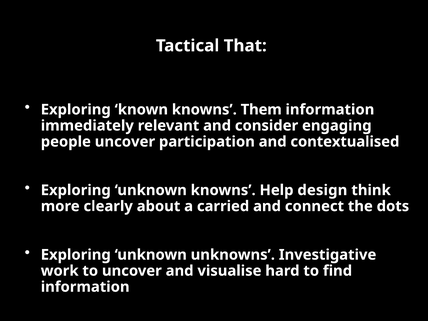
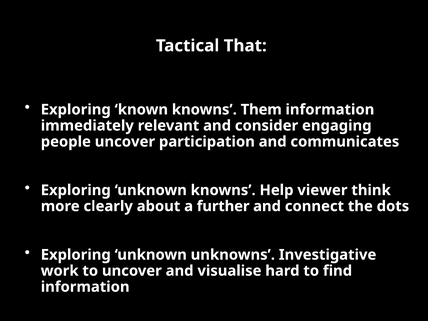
contextualised: contextualised -> communicates (345, 142)
design: design -> viewer (322, 190)
carried: carried -> further (223, 206)
